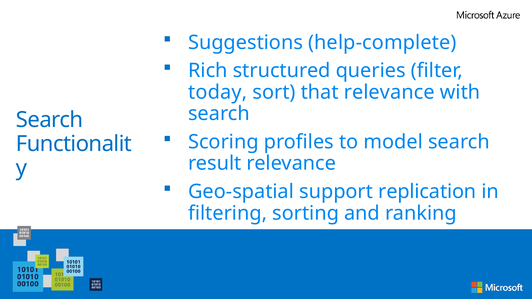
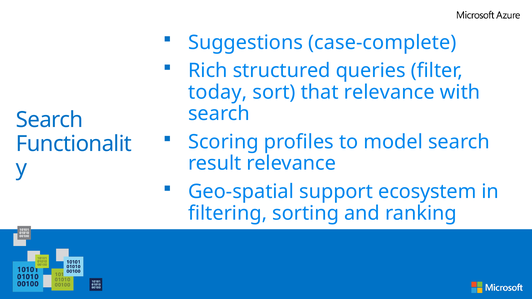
help-complete: help-complete -> case-complete (382, 42)
replication: replication -> ecosystem (427, 192)
